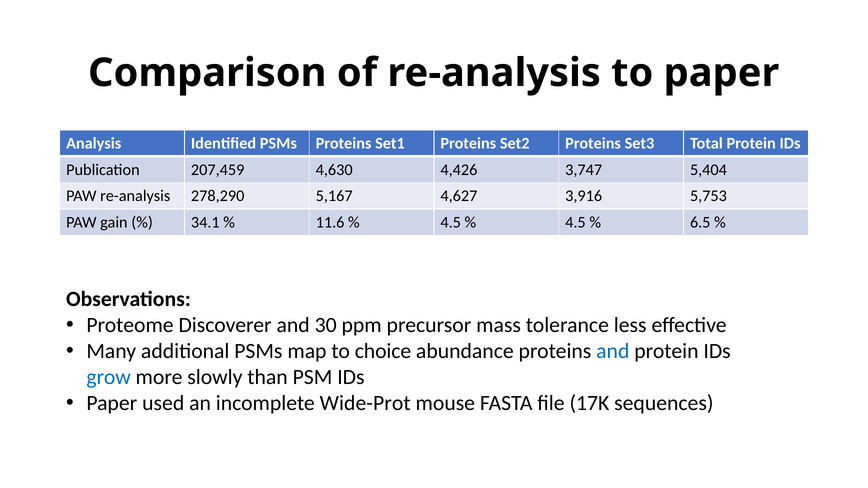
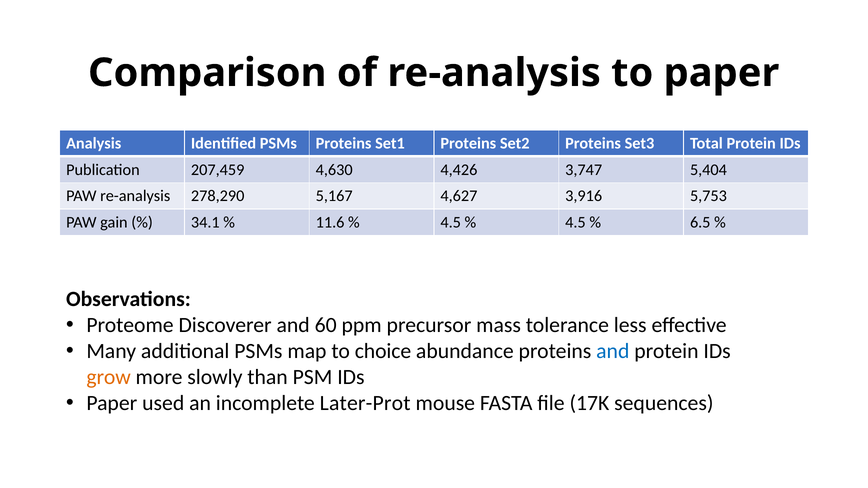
30: 30 -> 60 (326, 325)
grow colour: blue -> orange (109, 377)
Wide-Prot: Wide-Prot -> Later-Prot (365, 403)
